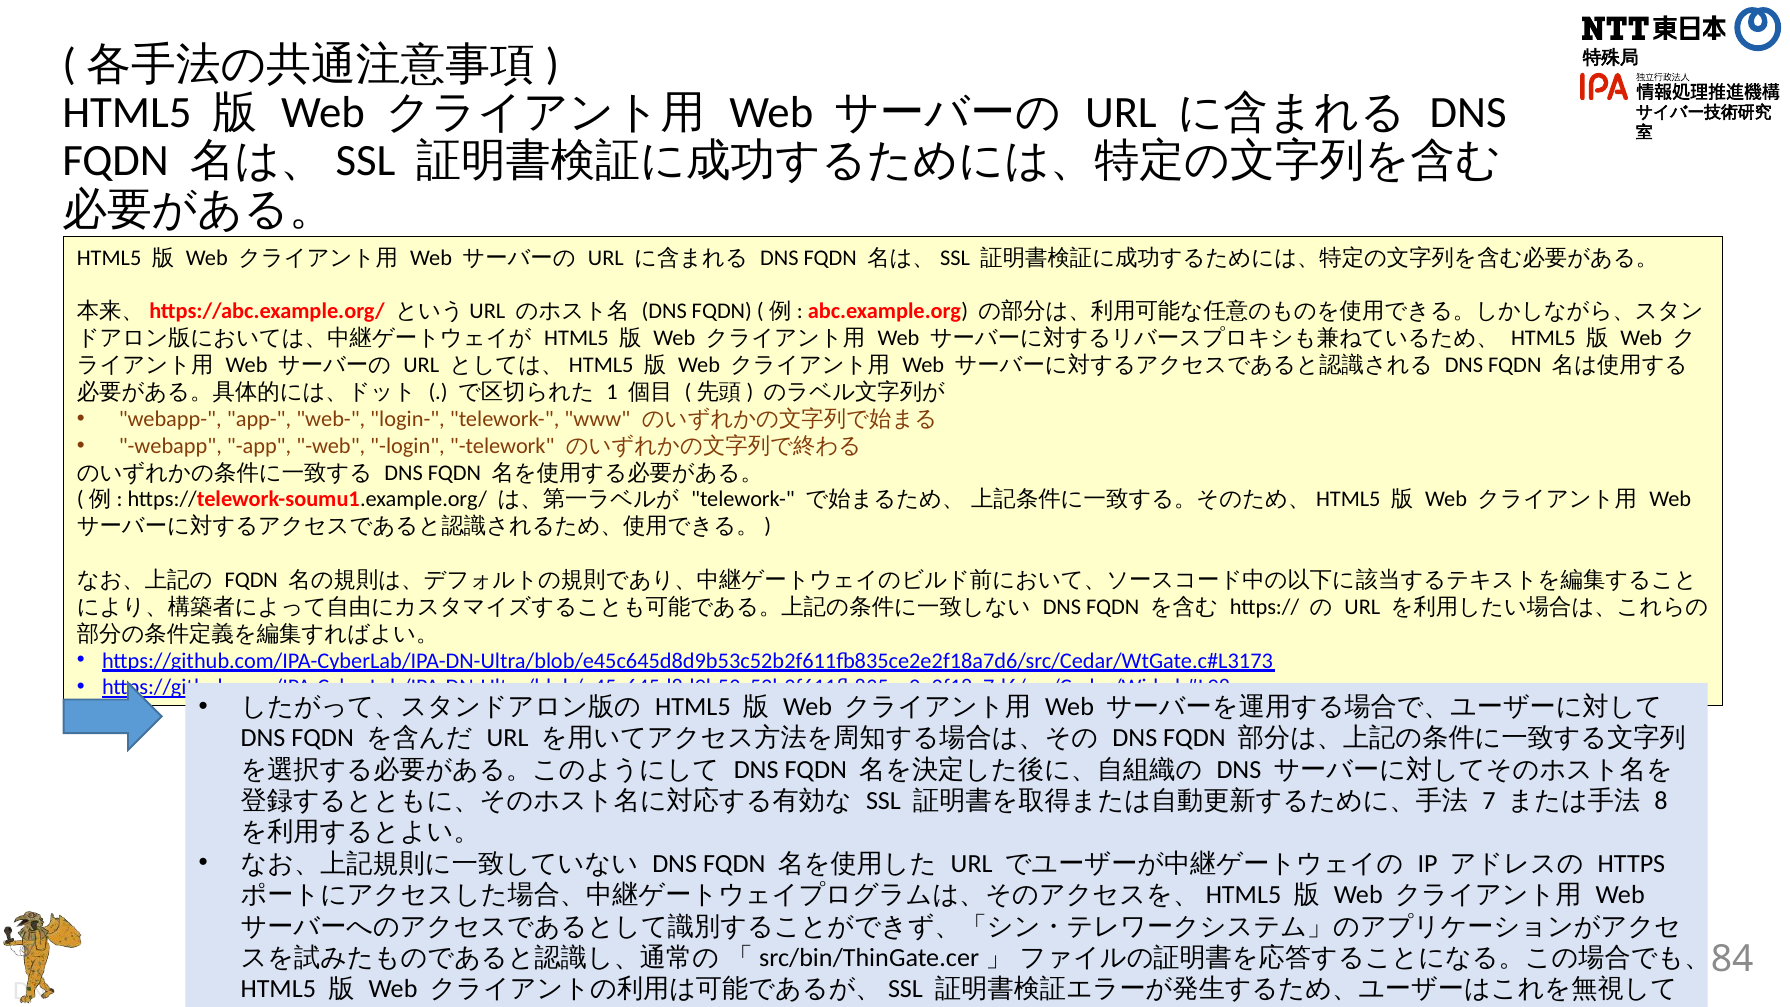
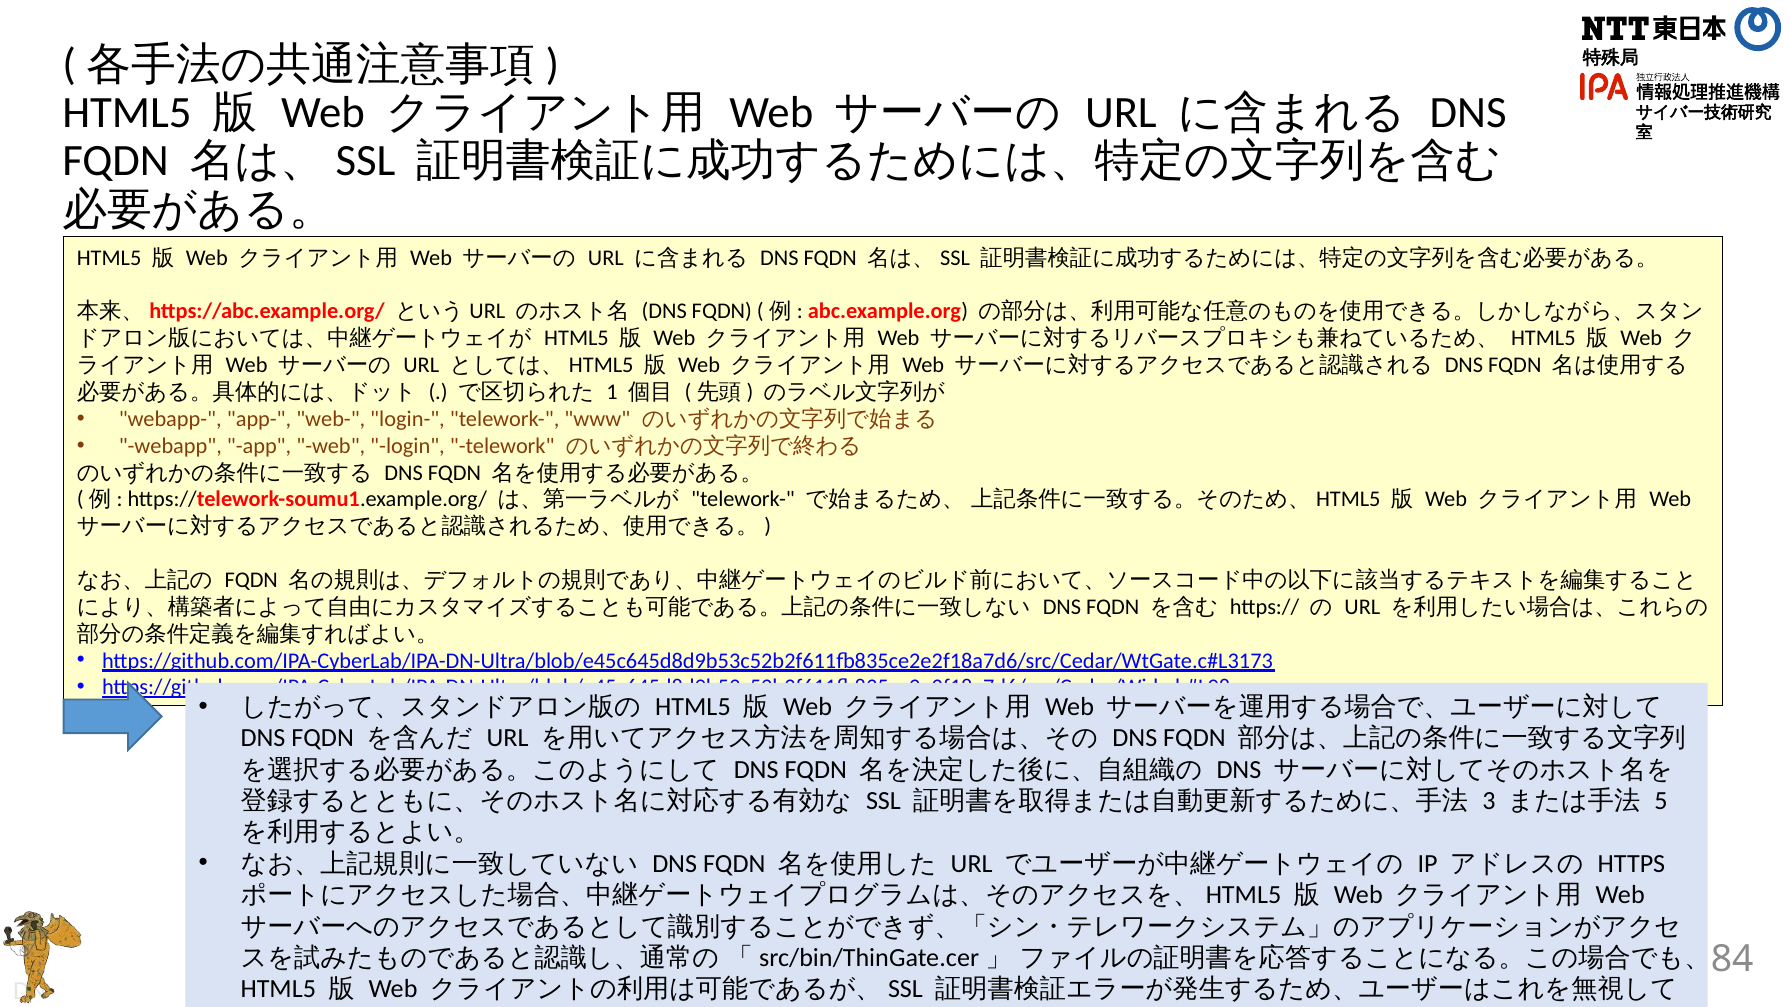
7: 7 -> 3 (1489, 801)
8: 8 -> 5 (1661, 801)
